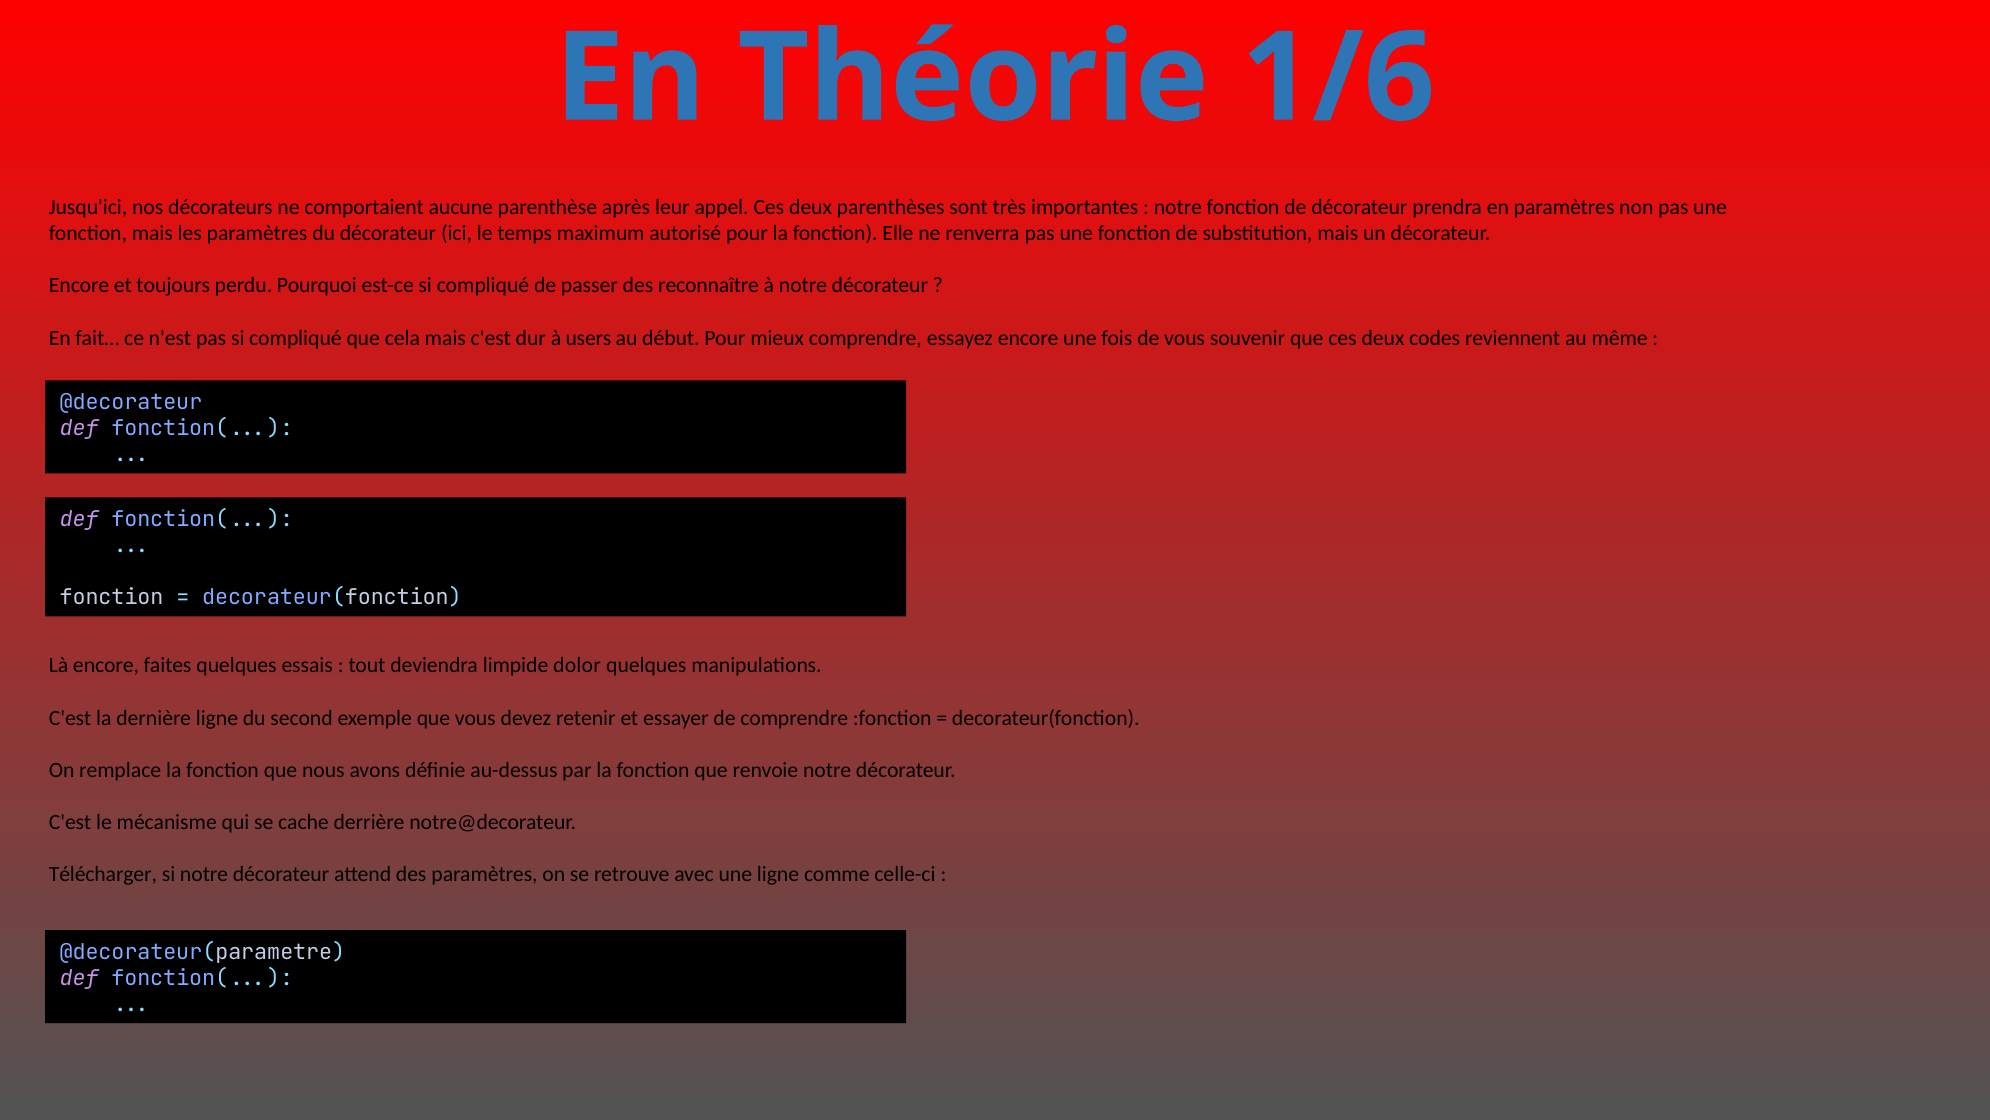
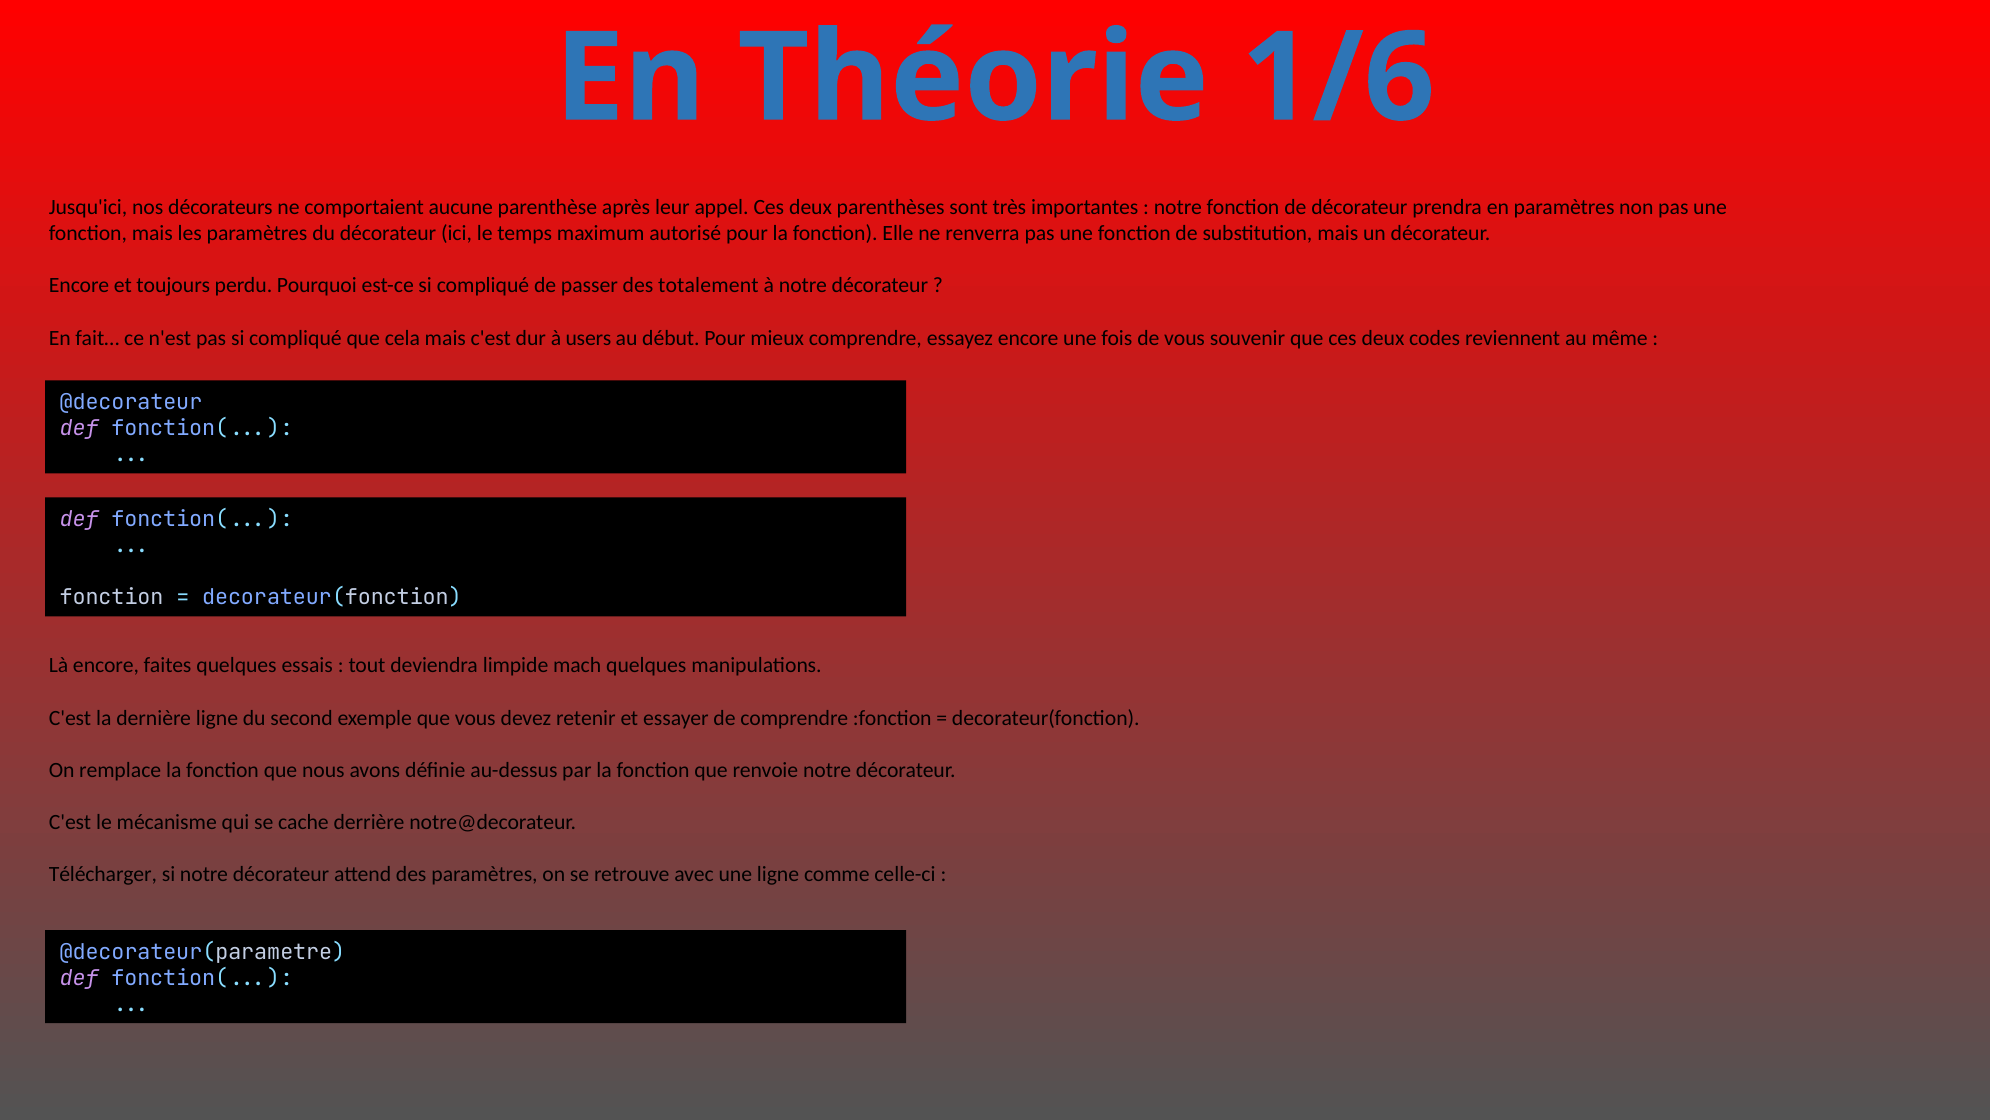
reconnaître: reconnaître -> totalement (708, 286)
dolor: dolor -> mach (577, 665)
